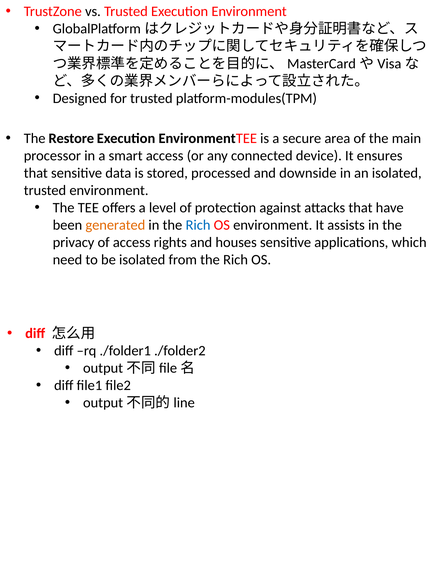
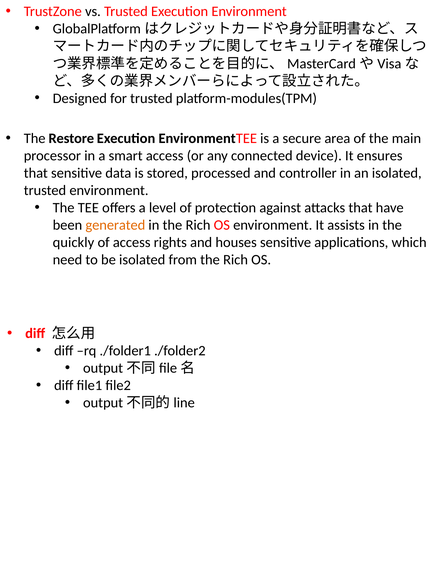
downside: downside -> controller (308, 173)
Rich colour: blue -> black (198, 225)
privacy: privacy -> quickly (73, 243)
